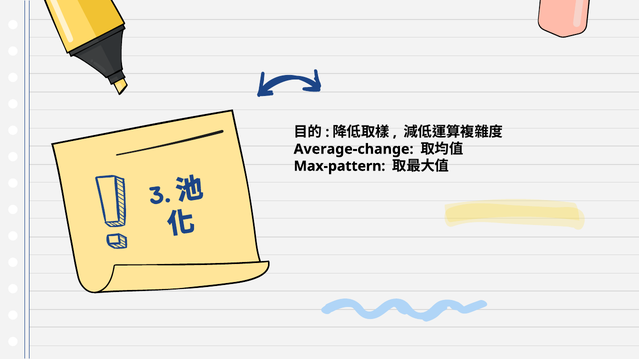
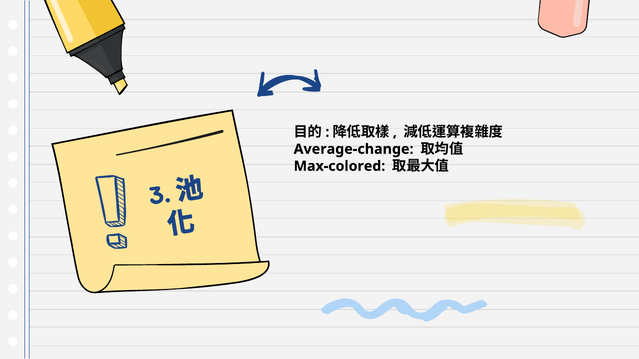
Max-pattern: Max-pattern -> Max-colored (339, 166)
